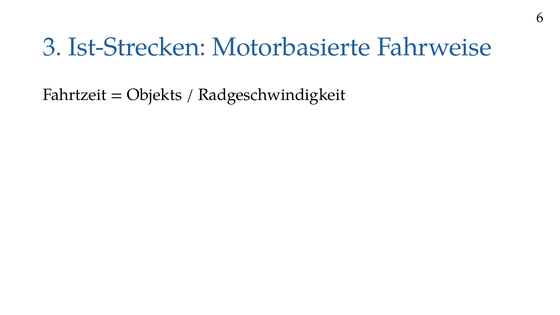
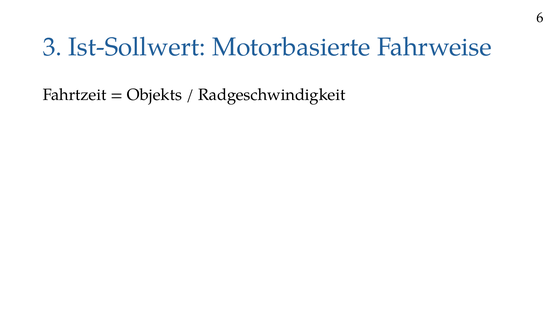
Ist-Strecken: Ist-Strecken -> Ist-Sollwert (137, 47)
